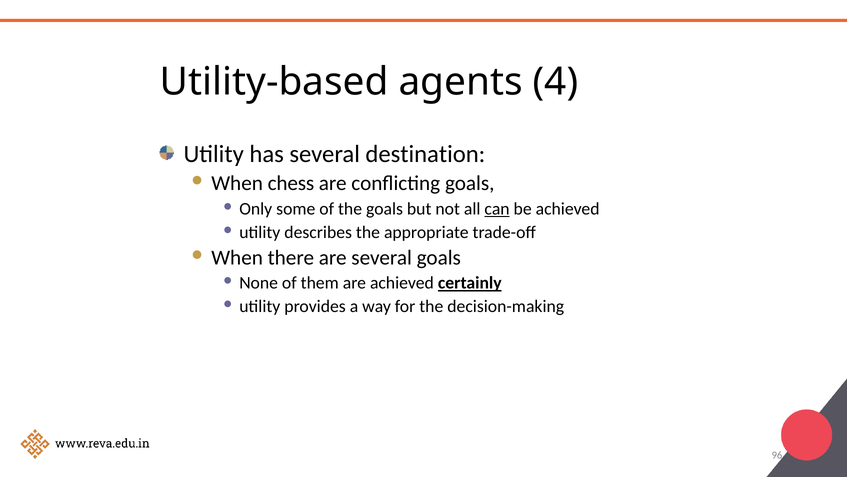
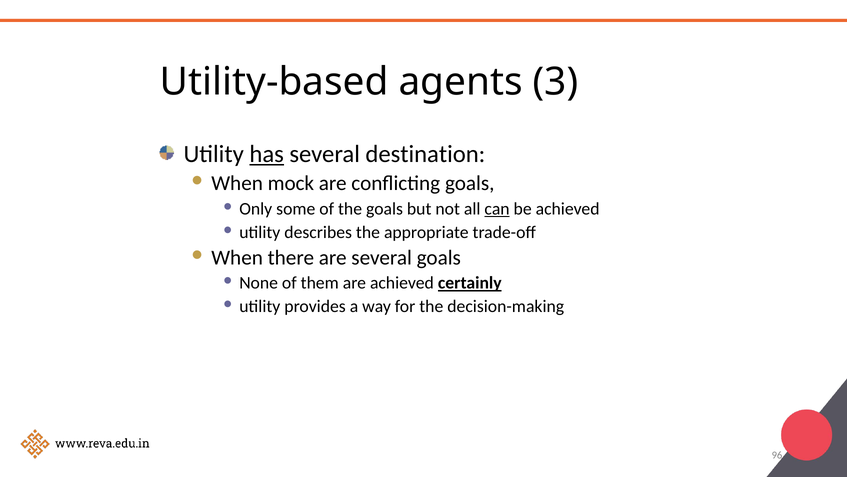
4: 4 -> 3 (556, 82)
has underline: none -> present (267, 154)
chess: chess -> mock (291, 183)
